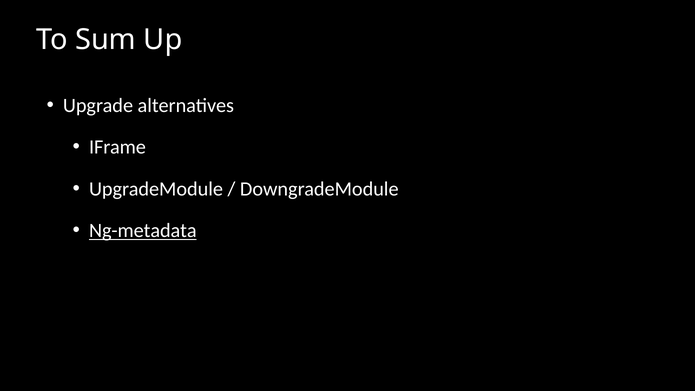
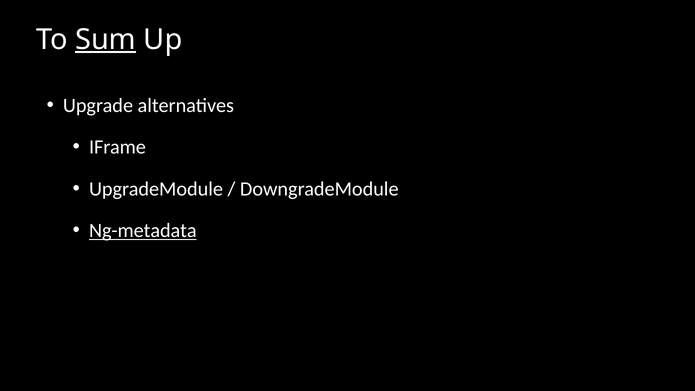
Sum underline: none -> present (106, 40)
